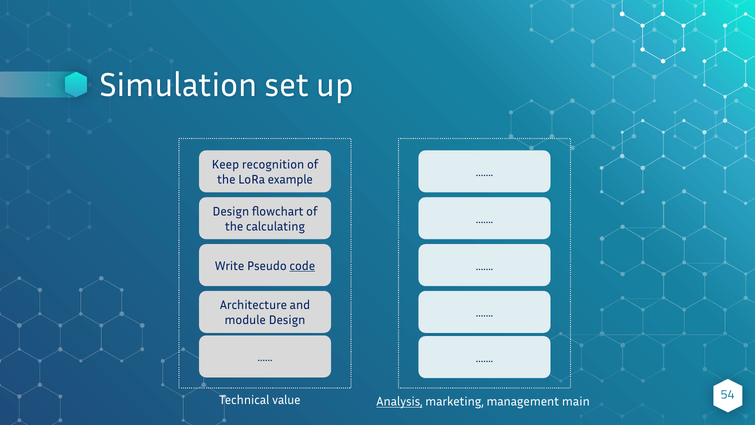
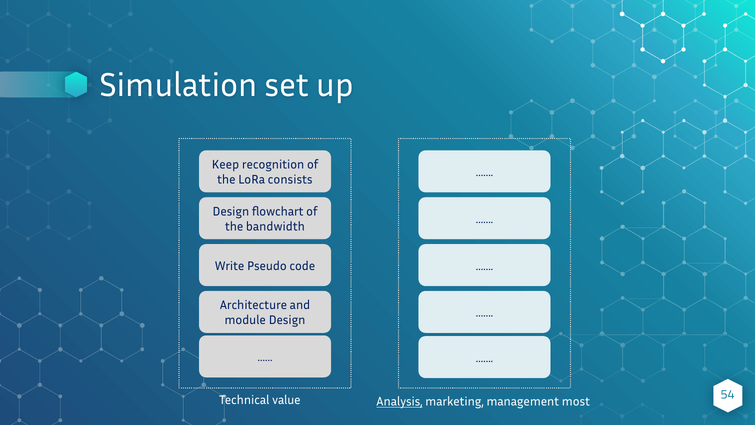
example: example -> consists (290, 180)
calculating: calculating -> bandwidth (275, 226)
code underline: present -> none (302, 266)
main: main -> most (576, 401)
